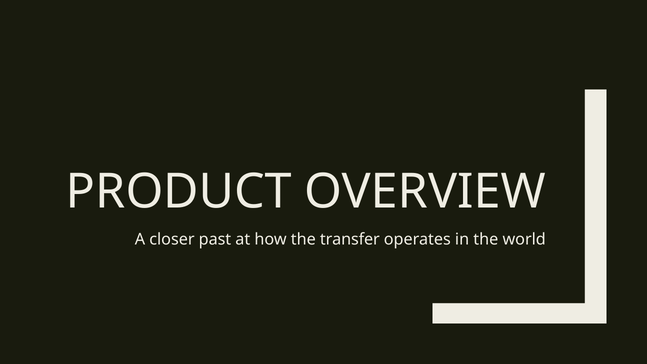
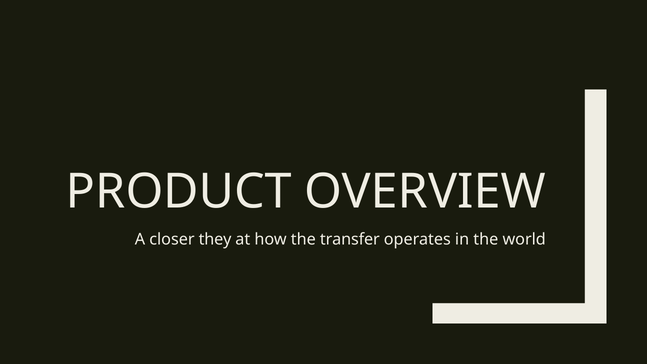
past: past -> they (215, 239)
